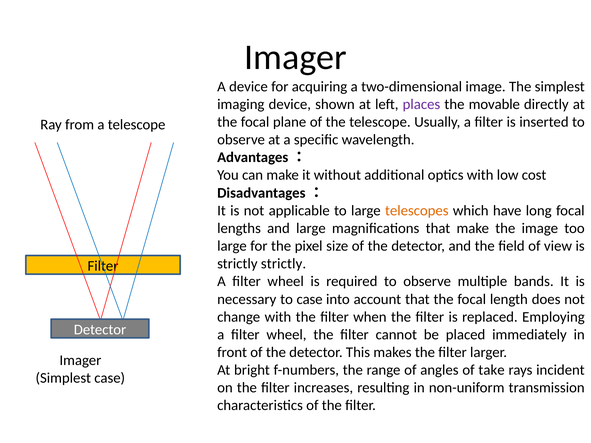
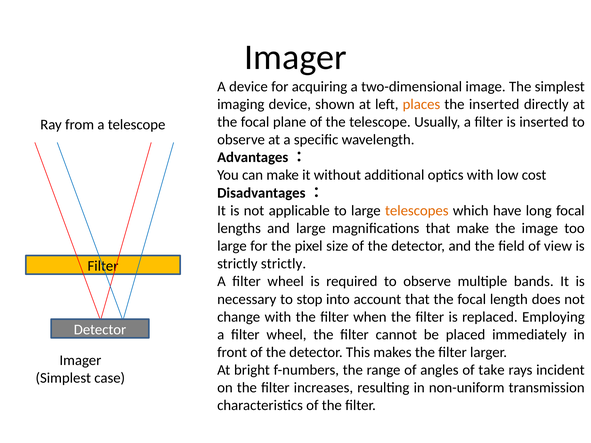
places colour: purple -> orange (421, 104)
the movable: movable -> inserted (494, 104)
to case: case -> stop (310, 299)
